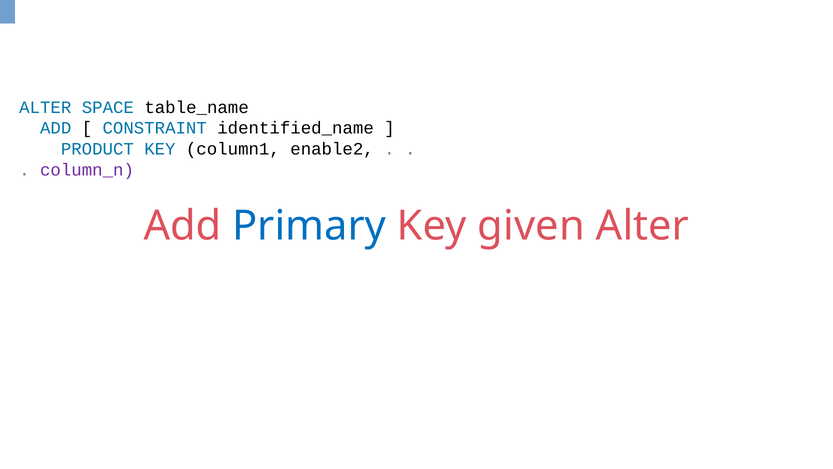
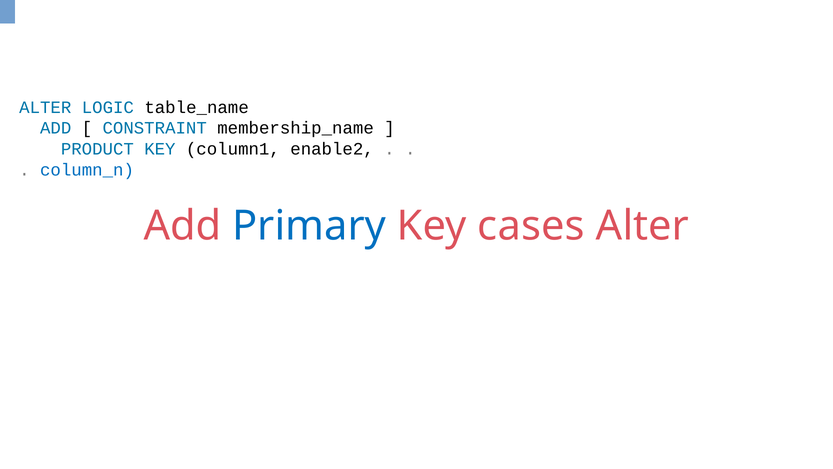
SPACE: SPACE -> LOGIC (108, 107)
identified_name: identified_name -> membership_name (296, 128)
column_n colour: purple -> blue (87, 170)
given: given -> cases (531, 226)
